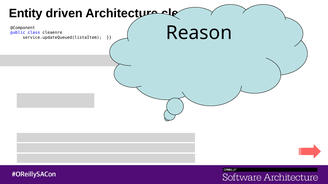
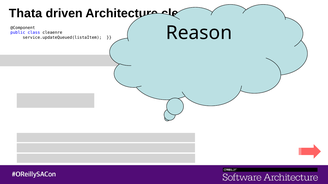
Entity: Entity -> Thata (25, 13)
